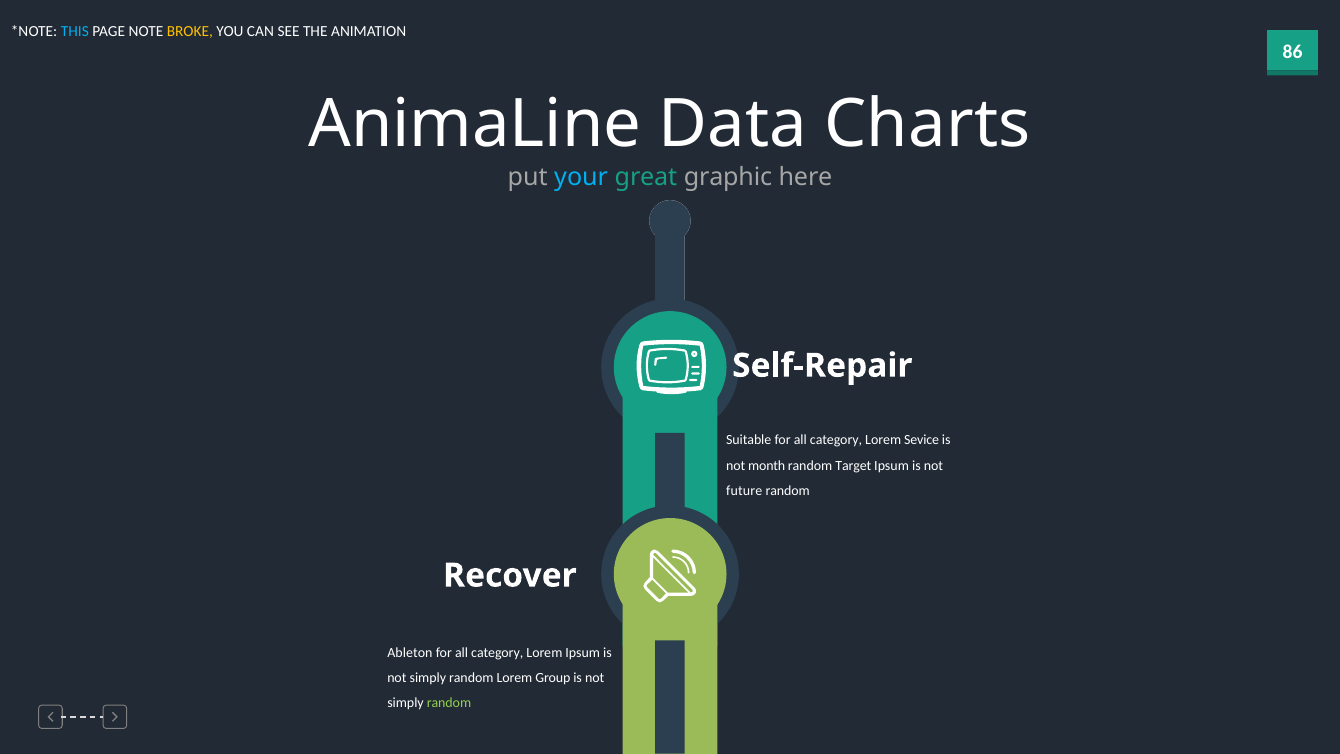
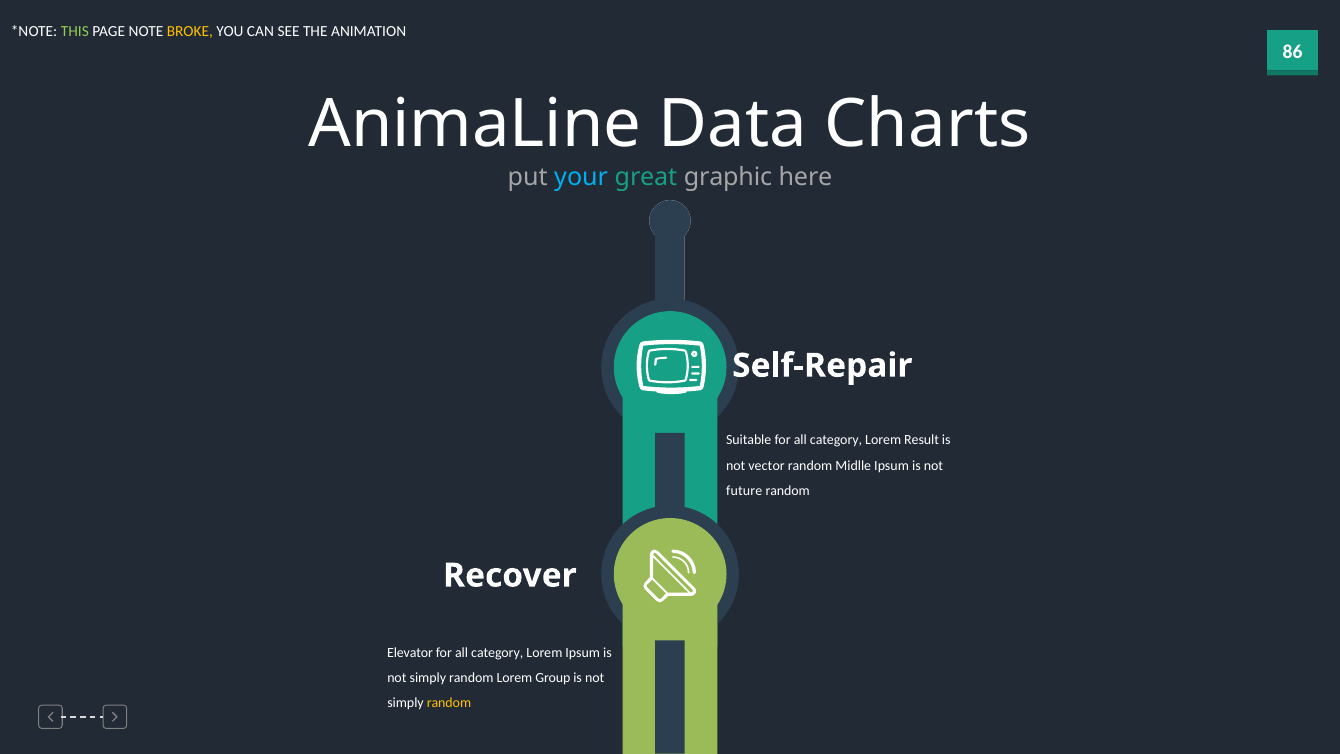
THIS colour: light blue -> light green (75, 32)
Sevice: Sevice -> Result (922, 440)
month: month -> vector (767, 465)
Target: Target -> Midlle (853, 465)
Ableton: Ableton -> Elevator (410, 653)
random colour: light green -> yellow (449, 703)
